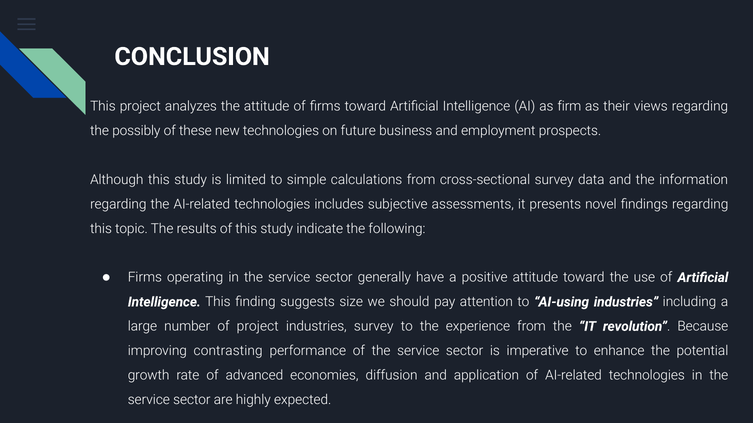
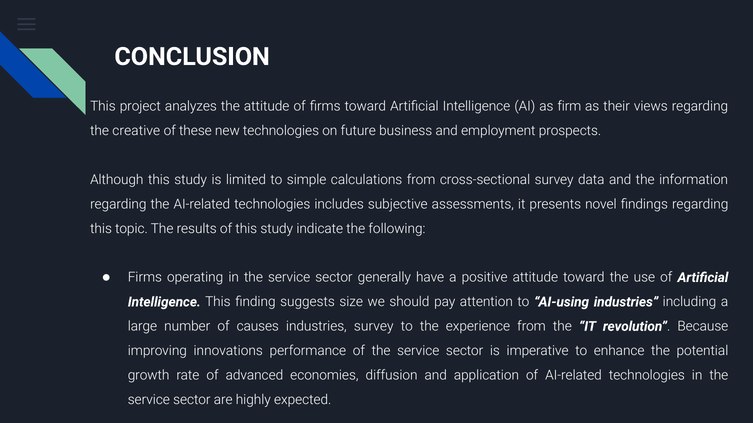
possibly: possibly -> creative (136, 131)
of project: project -> causes (258, 327)
contrasting: contrasting -> innovations (228, 351)
